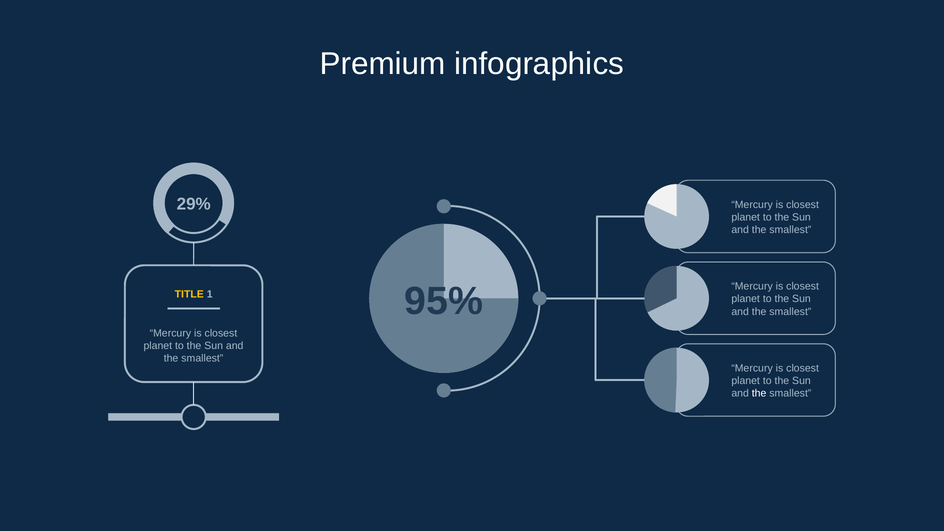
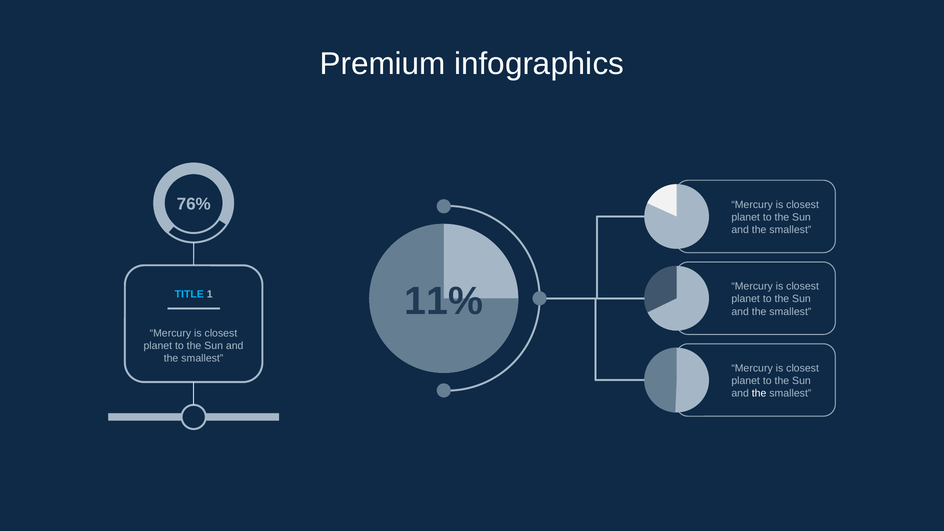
29%: 29% -> 76% (194, 204)
95%: 95% -> 11% (444, 301)
TITLE colour: yellow -> light blue (189, 294)
